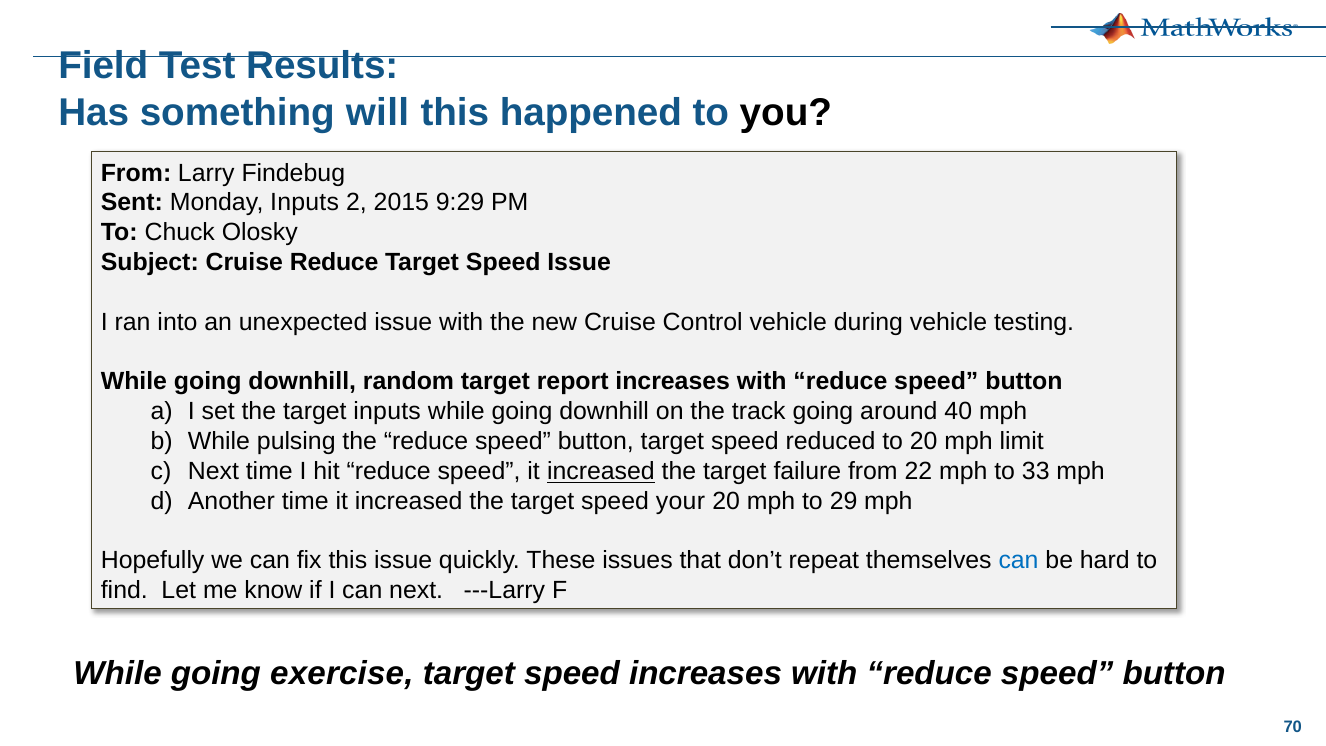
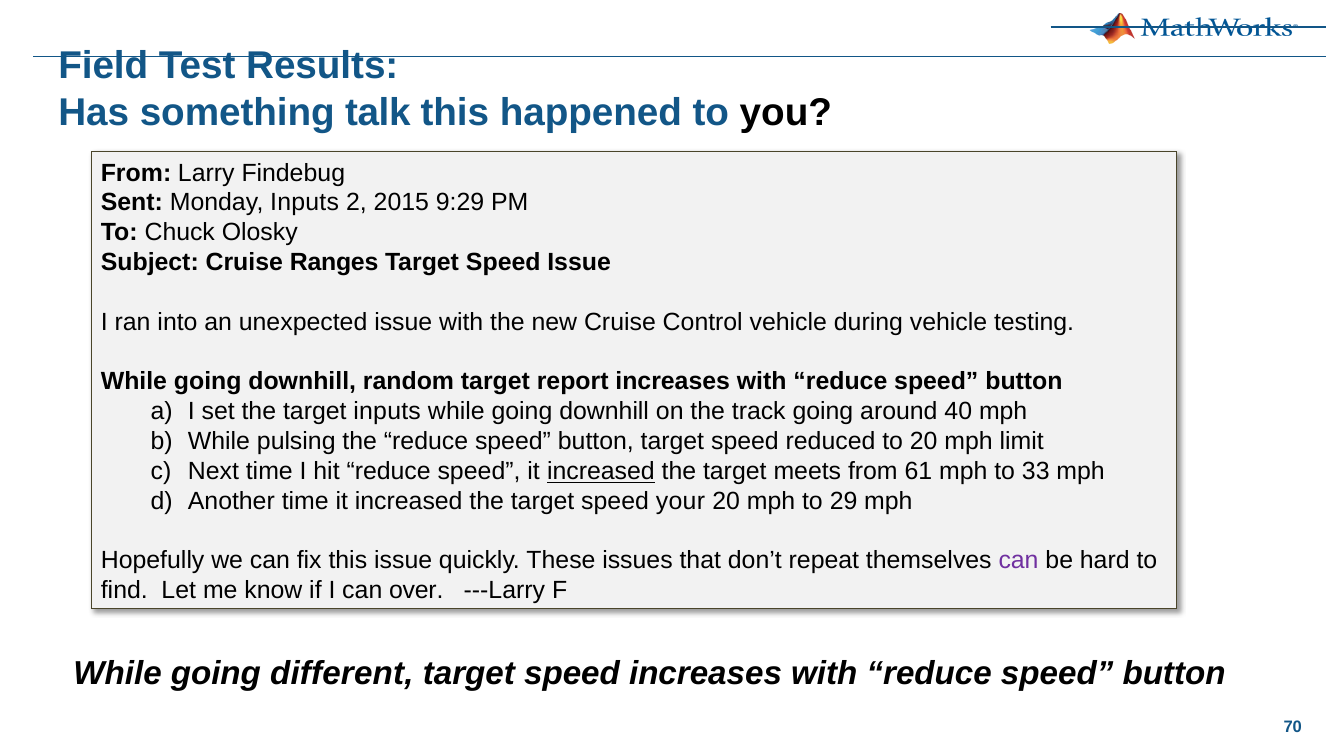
will: will -> talk (378, 112)
Cruise Reduce: Reduce -> Ranges (334, 262)
failure: failure -> meets (807, 471)
22: 22 -> 61 (918, 471)
can colour: blue -> purple (1019, 561)
can next: next -> over (416, 591)
exercise: exercise -> different (342, 673)
